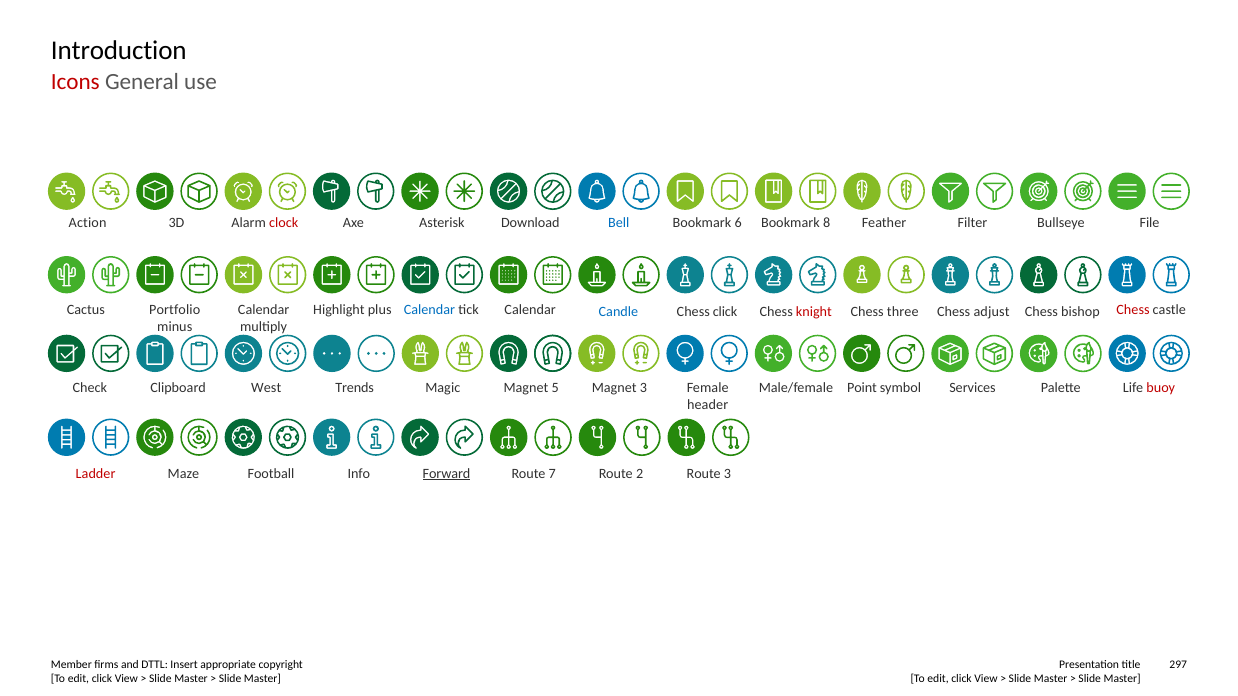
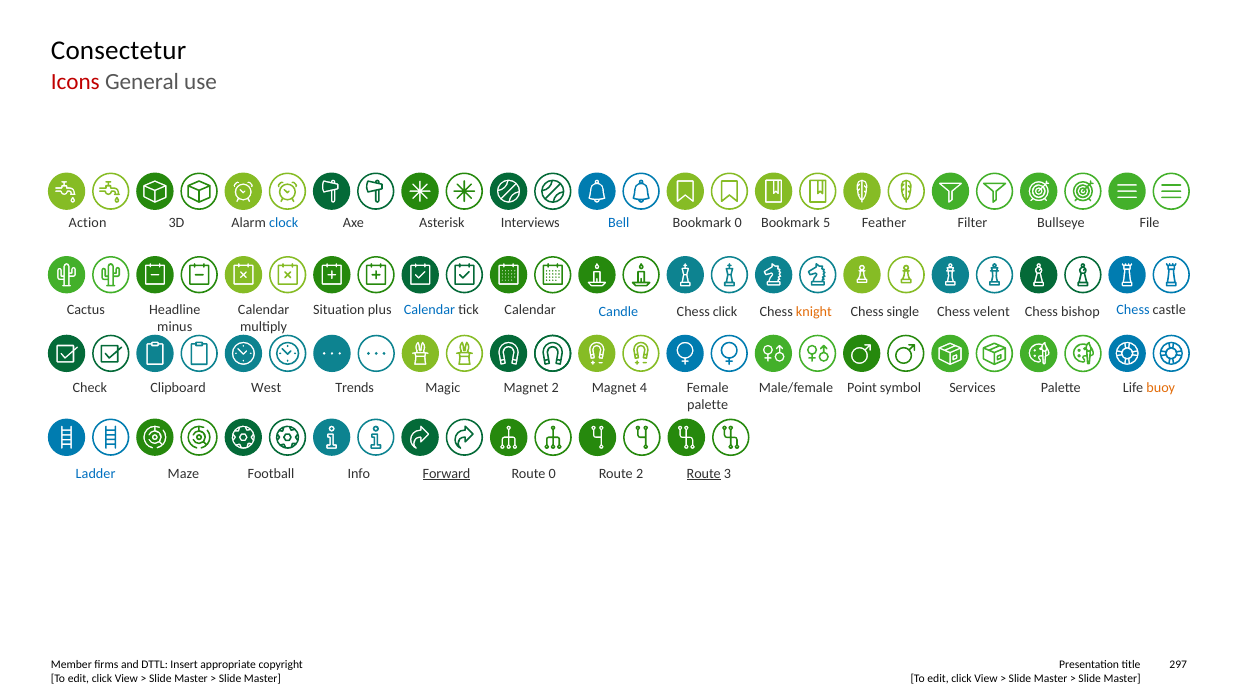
Introduction: Introduction -> Consectetur (119, 50)
clock colour: red -> blue (284, 223)
Download: Download -> Interviews (530, 223)
Bookmark 6: 6 -> 0 (738, 223)
8: 8 -> 5 (827, 223)
Chess colour: red -> blue (1133, 310)
Portfolio: Portfolio -> Headline (175, 310)
Highlight: Highlight -> Situation (339, 310)
knight colour: red -> orange (814, 312)
adjust: adjust -> velent (992, 312)
three: three -> single (903, 312)
Magnet 5: 5 -> 2 (555, 388)
Magnet 3: 3 -> 4 (643, 388)
buoy colour: red -> orange (1161, 388)
header: header -> palette (708, 405)
Ladder colour: red -> blue (96, 474)
Route 7: 7 -> 0 (552, 474)
Route underline: none -> present (704, 474)
